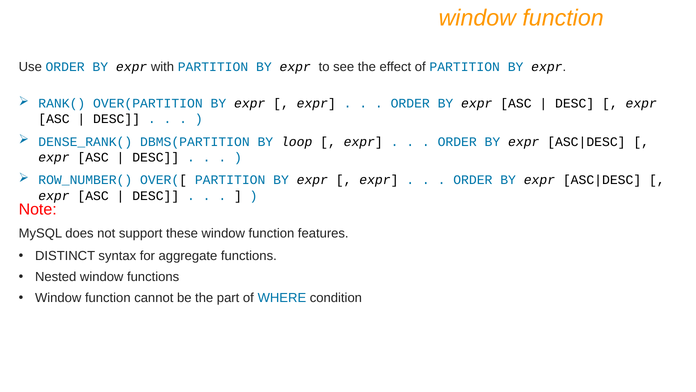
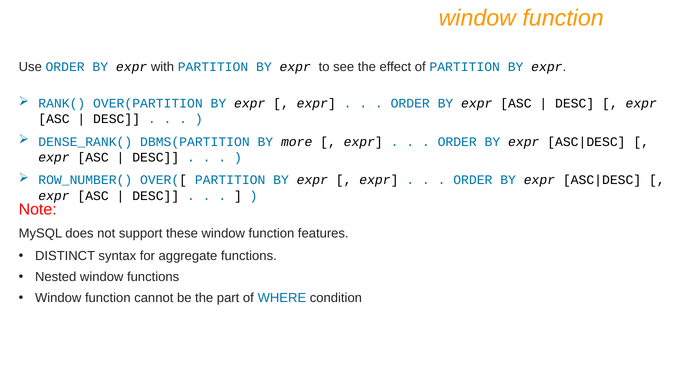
loop: loop -> more (297, 142)
